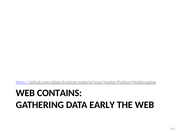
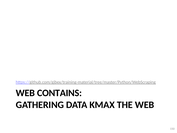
EARLY: EARLY -> KMAX (102, 105)
